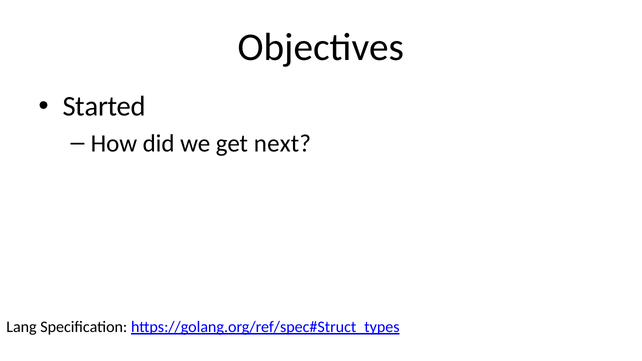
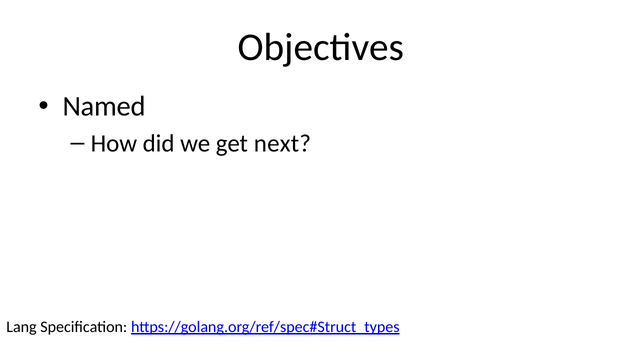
Started: Started -> Named (104, 107)
